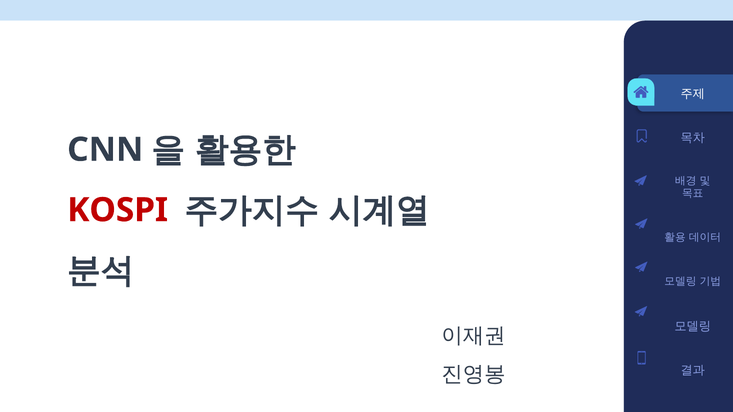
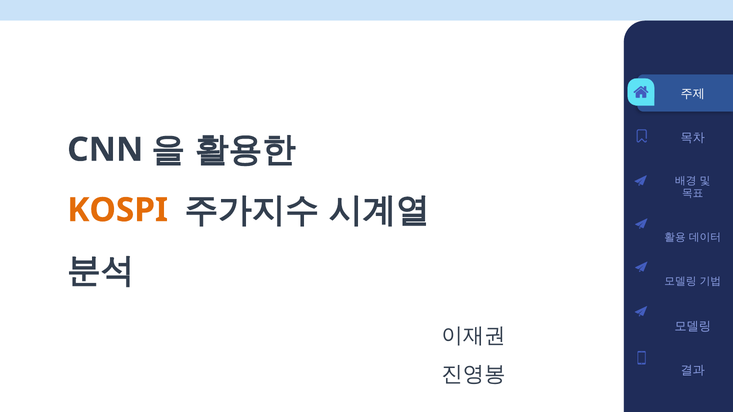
KOSPI colour: red -> orange (118, 210)
